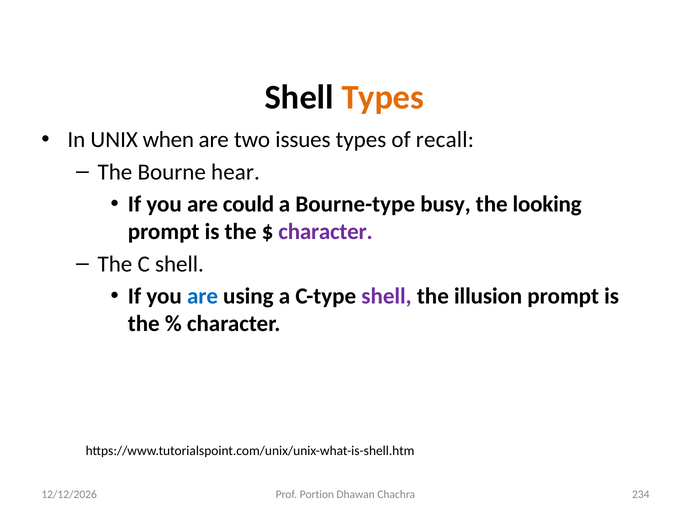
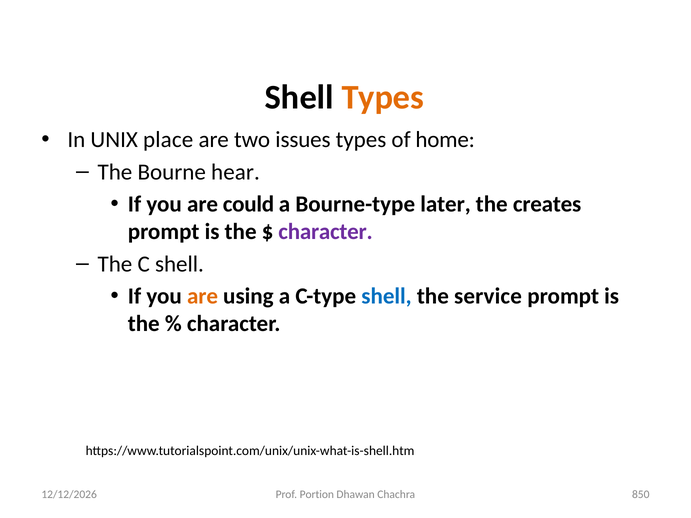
when: when -> place (168, 140)
recall: recall -> home (445, 140)
busy: busy -> later (445, 204)
looking: looking -> creates (547, 204)
are colour: blue -> orange (203, 296)
shell colour: purple -> blue (387, 296)
illusion: illusion -> service (488, 296)
234: 234 -> 850 (641, 495)
